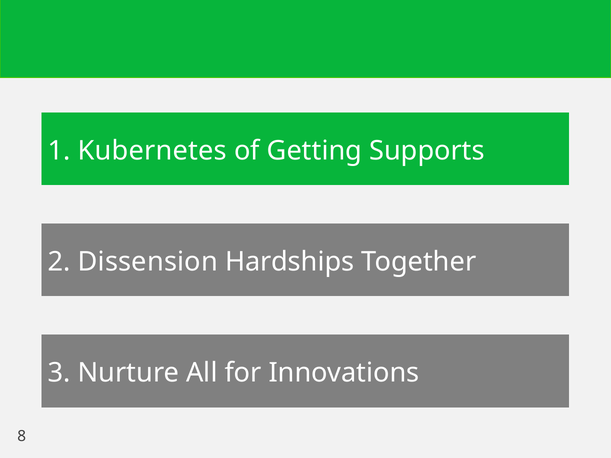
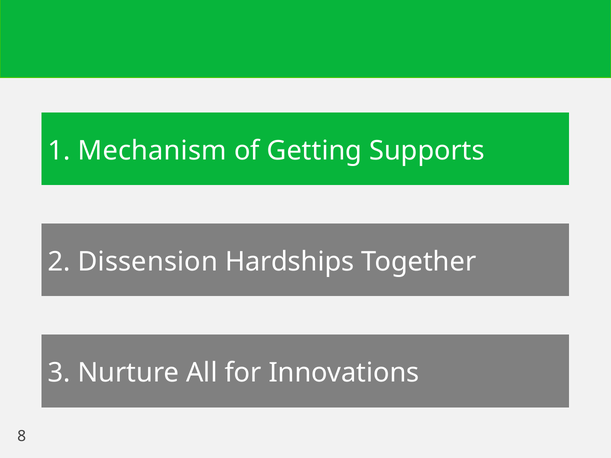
Kubernetes: Kubernetes -> Mechanism (152, 151)
